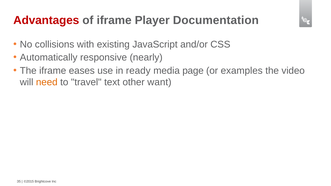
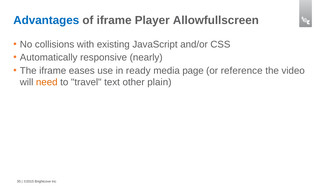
Advantages colour: red -> blue (46, 20)
Documentation: Documentation -> Allowfullscreen (216, 20)
examples: examples -> reference (242, 71)
want: want -> plain (159, 82)
